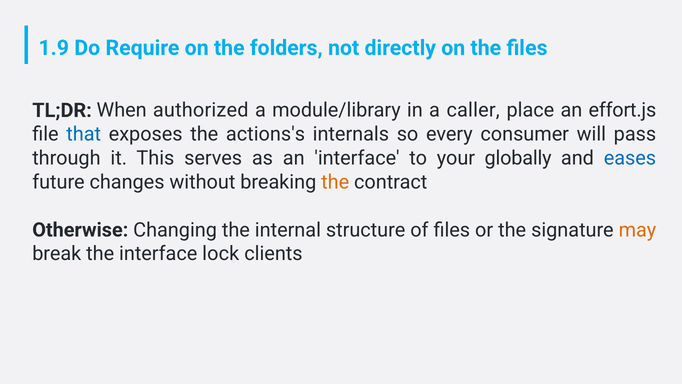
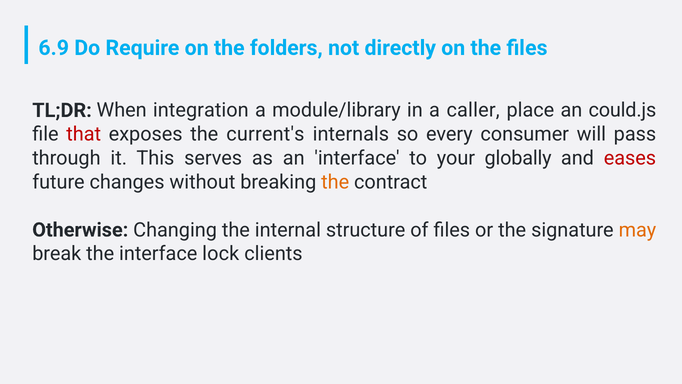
1.9: 1.9 -> 6.9 (54, 48)
authorized: authorized -> integration (201, 110)
effort.js: effort.js -> could.js (622, 110)
that colour: blue -> red (84, 134)
actions's: actions's -> current's (265, 134)
eases colour: blue -> red (630, 158)
